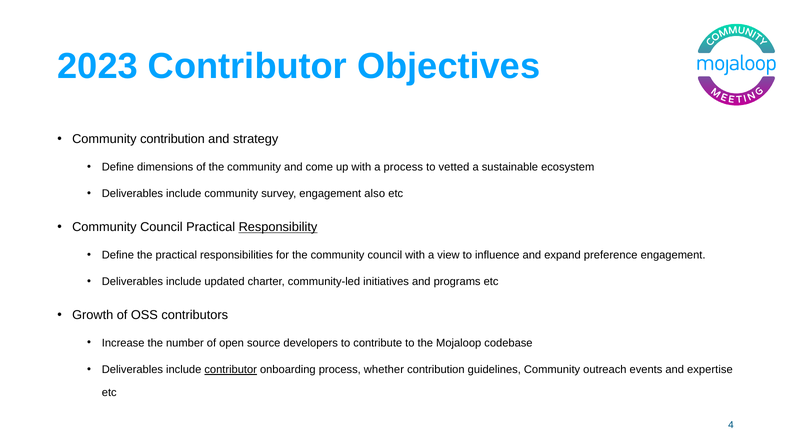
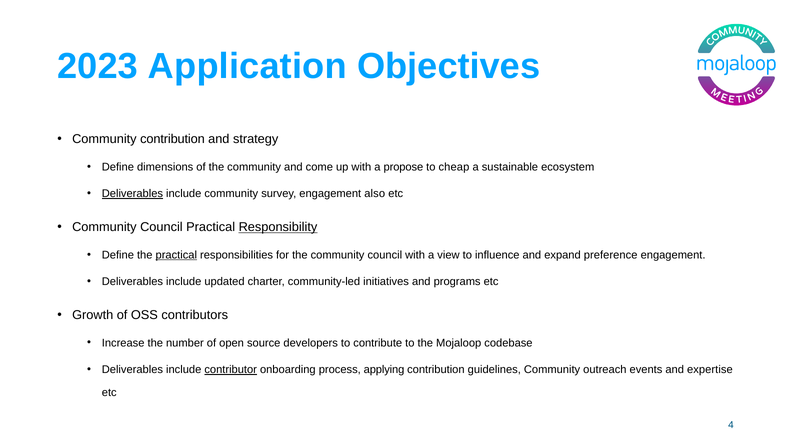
2023 Contributor: Contributor -> Application (247, 66)
a process: process -> propose (403, 167)
vetted: vetted -> cheap (454, 167)
Deliverables underline: none -> present (132, 194)
practical underline: none -> present (176, 255)
whether: whether -> applying (384, 370)
